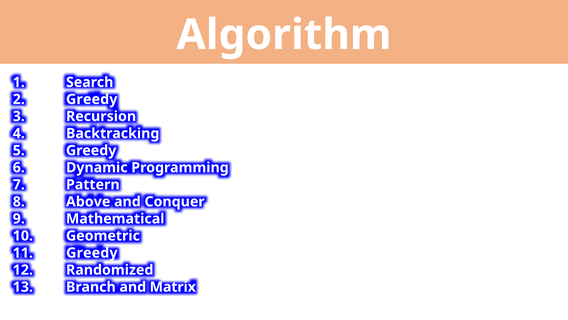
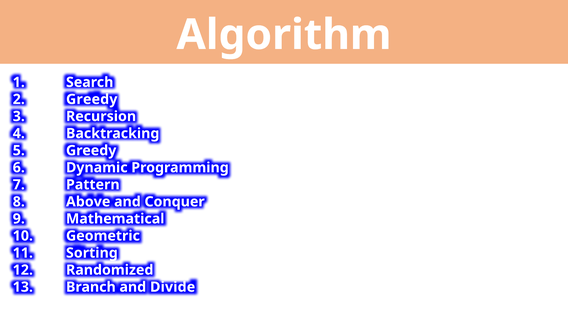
Greedy: Greedy -> Sorting (92, 253)
Matrix: Matrix -> Divide (173, 287)
